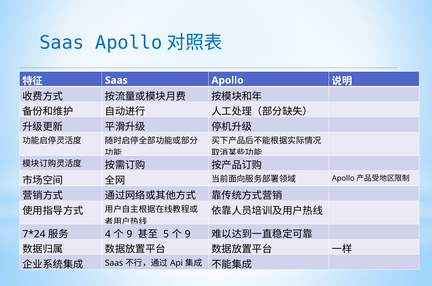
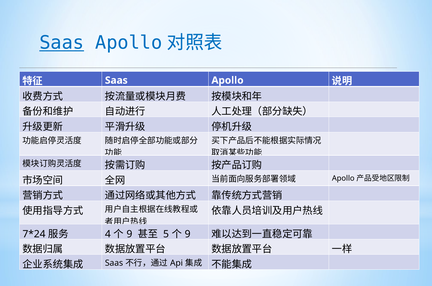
Saas underline: none -> present (62, 43)
